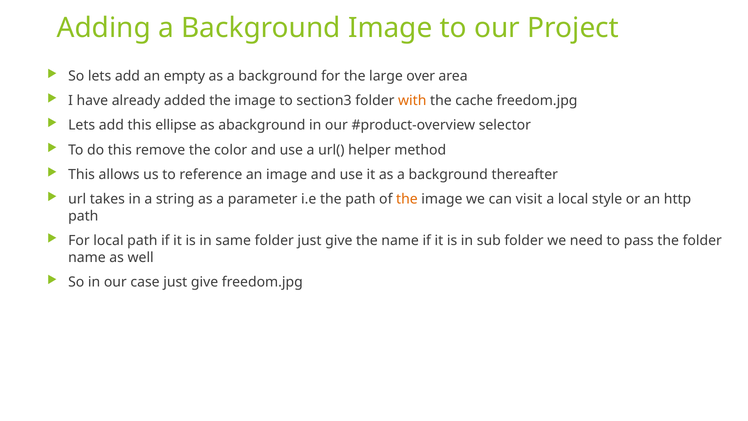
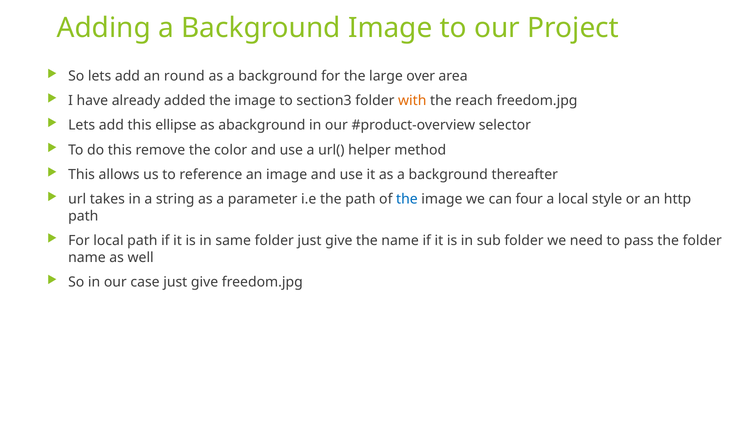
empty: empty -> round (184, 76)
cache: cache -> reach (474, 101)
the colour: orange -> blue (407, 199)
visit: visit -> four (529, 199)
